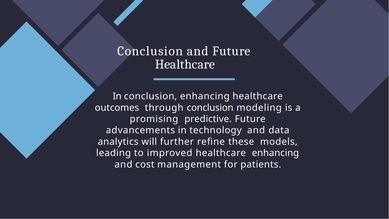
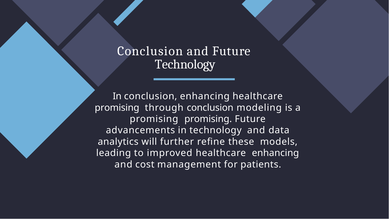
Healthcare: Healthcare -> Technology (185, 64)
outcomes: outcomes -> promising (117, 108)
promising predictive: predictive -> promising (208, 119)
